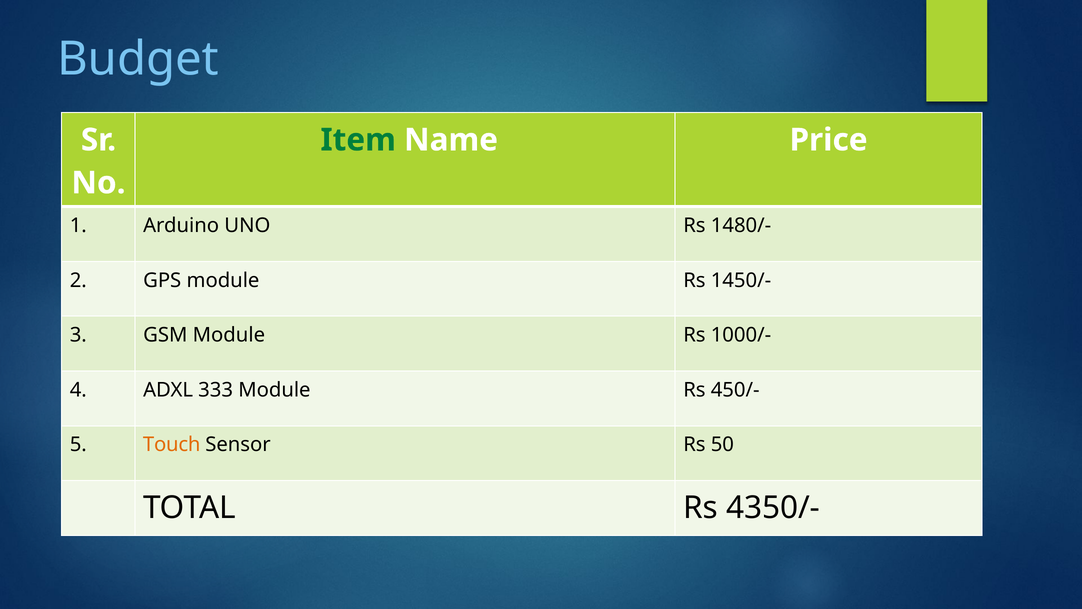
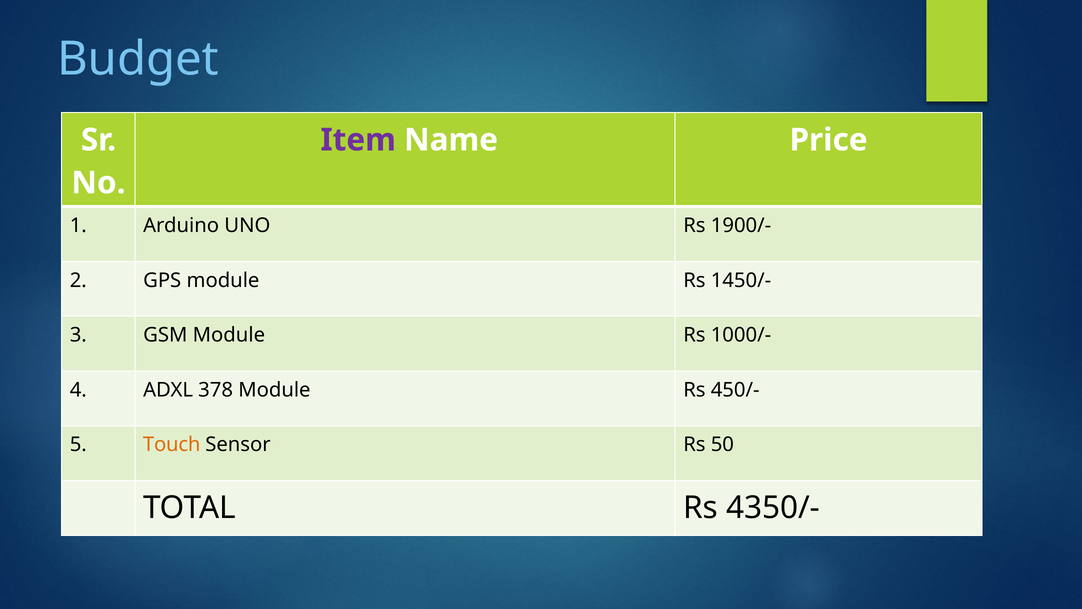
Item colour: green -> purple (358, 140)
1480/-: 1480/- -> 1900/- (741, 225)
333: 333 -> 378 (216, 390)
